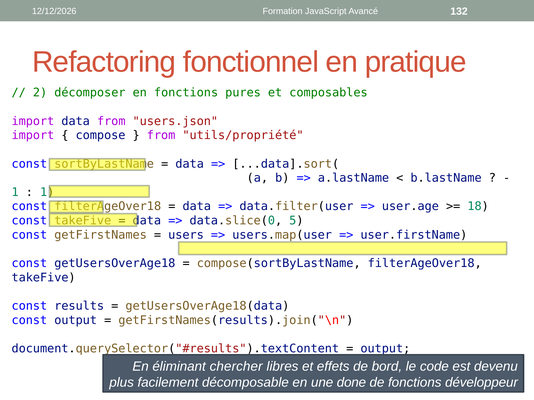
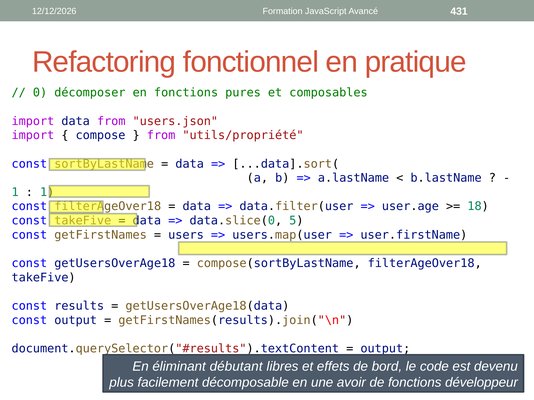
132: 132 -> 431 (459, 11)
2: 2 -> 0 (40, 93)
chercher: chercher -> débutant (236, 367)
done: done -> avoir (351, 383)
